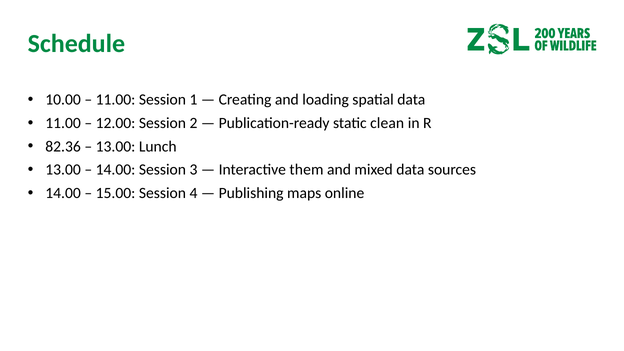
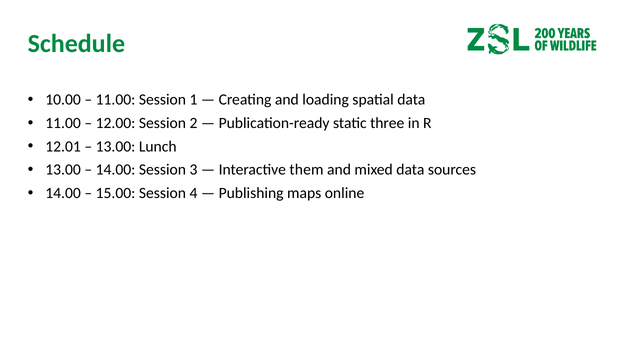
clean: clean -> three (387, 123)
82.36: 82.36 -> 12.01 (63, 146)
